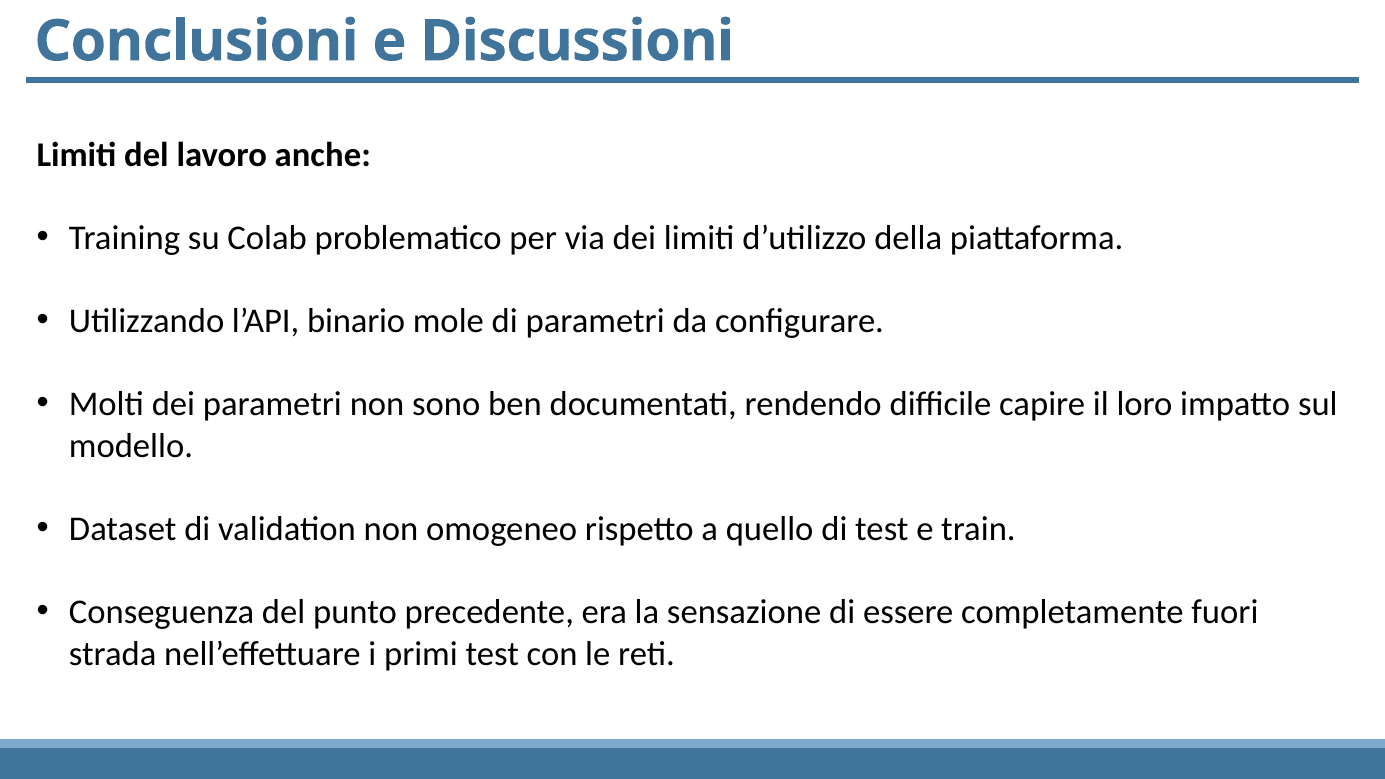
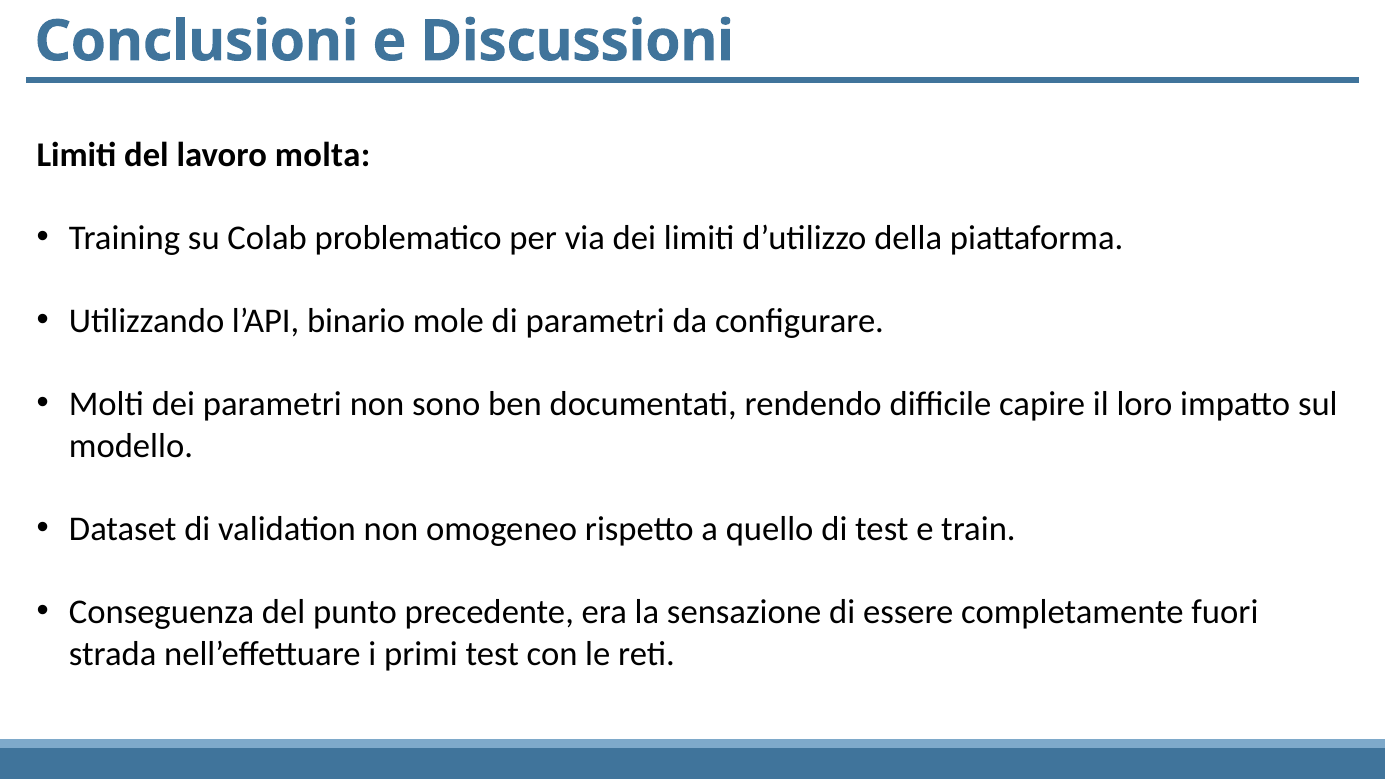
anche: anche -> molta (323, 155)
